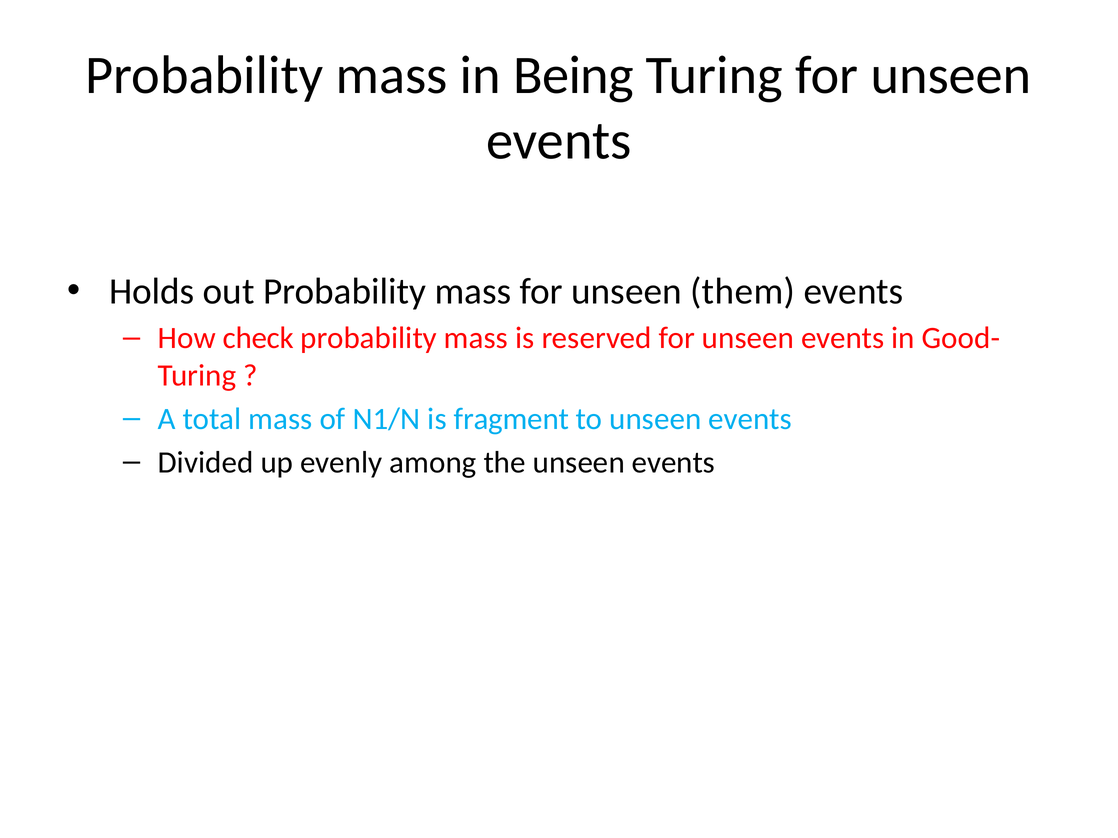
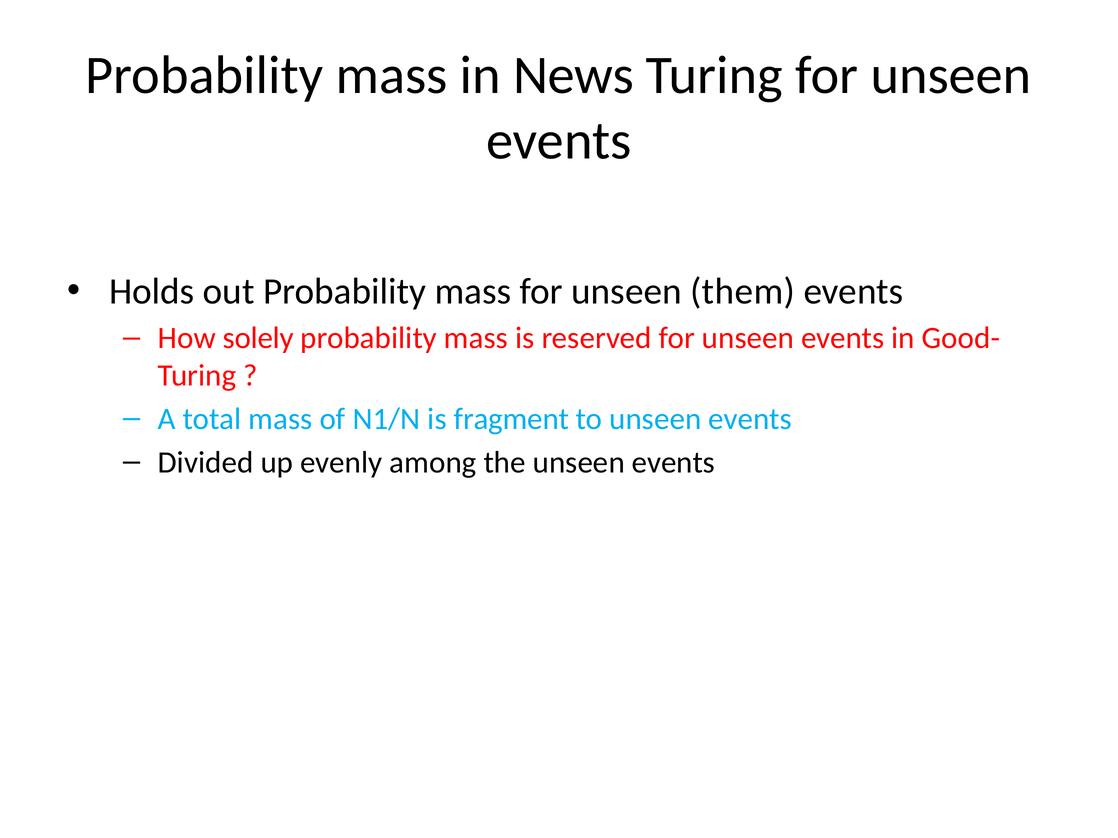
Being: Being -> News (574, 76)
check: check -> solely (258, 338)
